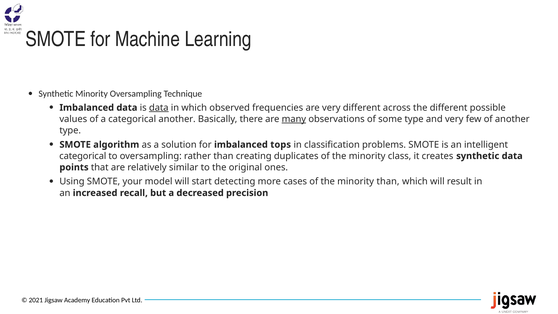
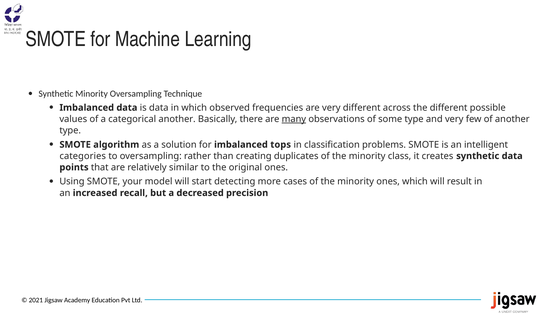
data underline: present -> none (159, 108)
categorical: categorical -> categories (83, 156)
minority than: than -> ones (388, 182)
